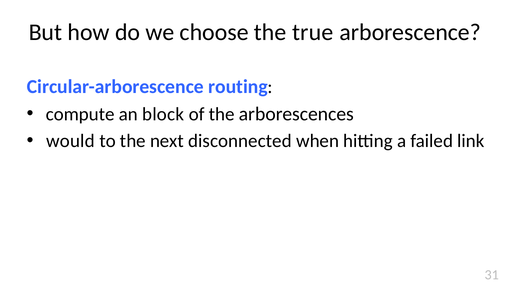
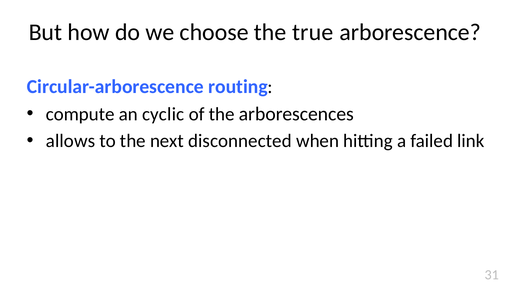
block: block -> cyclic (163, 114)
would: would -> allows (71, 141)
